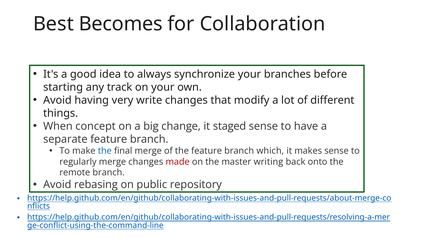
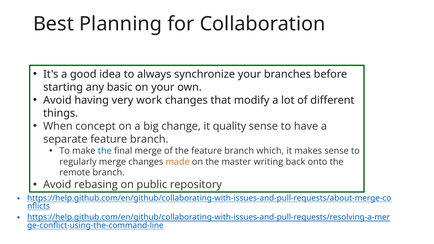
Becomes: Becomes -> Planning (121, 24)
track: track -> basic (120, 87)
write: write -> work (149, 100)
staged: staged -> quality (230, 126)
made colour: red -> orange (178, 162)
